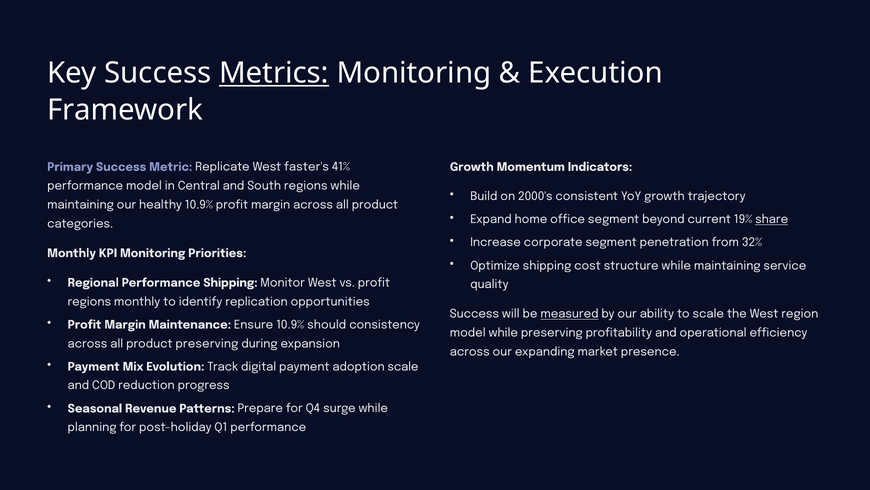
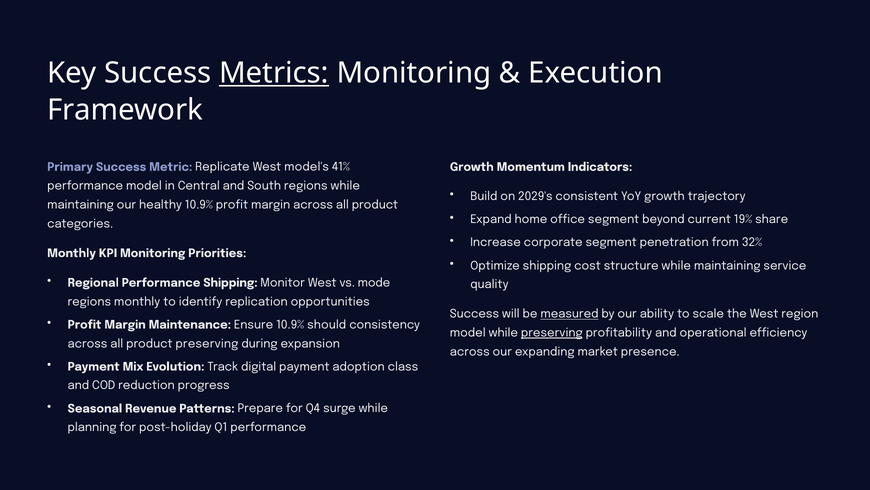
faster's: faster's -> model's (307, 167)
2000's: 2000's -> 2029's (535, 196)
share underline: present -> none (772, 219)
vs profit: profit -> mode (374, 282)
preserving underline: none -> present (552, 333)
adoption scale: scale -> class (403, 366)
